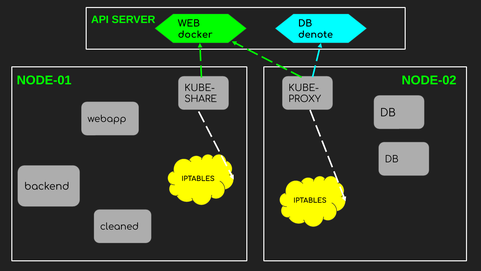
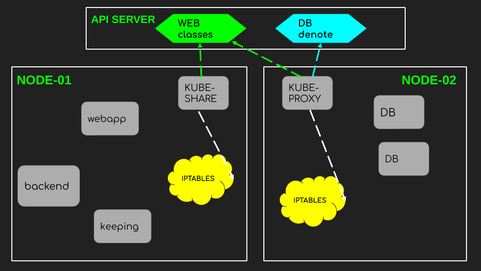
docker: docker -> classes (195, 35)
cleaned: cleaned -> keeping (119, 227)
